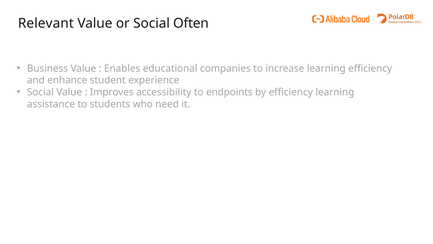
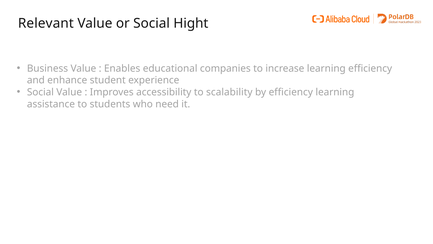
Often: Often -> Hight (191, 23)
endpoints: endpoints -> scalability (229, 92)
